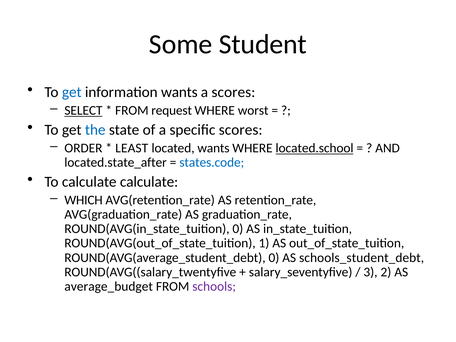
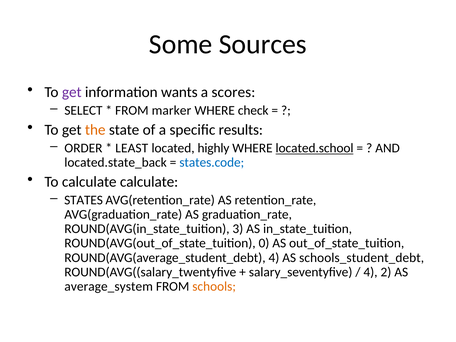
Student: Student -> Sources (263, 44)
get colour: blue -> purple (72, 92)
SELECT underline: present -> none (83, 111)
request: request -> marker (171, 111)
worst: worst -> check (253, 111)
the colour: blue -> orange (95, 130)
specific scores: scores -> results (241, 130)
located wants: wants -> highly (213, 148)
located.state_after: located.state_after -> located.state_back (116, 163)
WHICH: WHICH -> STATES (84, 200)
ROUND(AVG(in_state_tuition 0: 0 -> 3 (238, 229)
1: 1 -> 0 (264, 243)
ROUND(AVG(average_student_debt 0: 0 -> 4 (274, 258)
3: 3 -> 4 (371, 272)
average_budget: average_budget -> average_system (109, 286)
schools colour: purple -> orange (214, 286)
